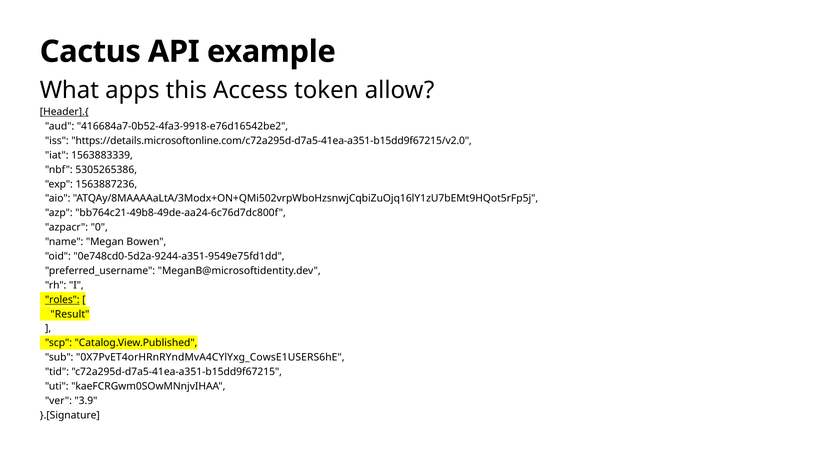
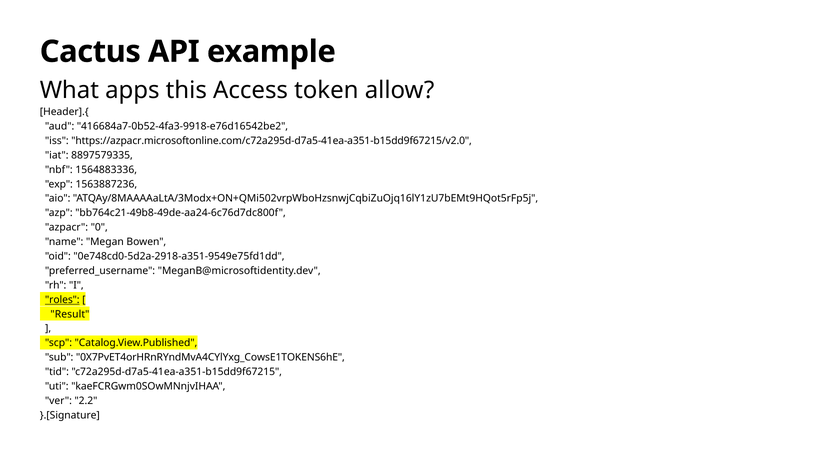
Header].{ underline: present -> none (64, 112)
https://details.microsoftonline.com/c72a295d-d7a5-41ea-a351-b15dd9f67215/v2.0: https://details.microsoftonline.com/c72a295d-d7a5-41ea-a351-b15dd9f67215/v2.0 -> https://azpacr.microsoftonline.com/c72a295d-d7a5-41ea-a351-b15dd9f67215/v2.0 (272, 141)
1563883339: 1563883339 -> 8897579335 (102, 155)
5305265386: 5305265386 -> 1564883336 (106, 170)
0e748cd0-5d2a-9244-a351-9549e75fd1dd: 0e748cd0-5d2a-9244-a351-9549e75fd1dd -> 0e748cd0-5d2a-2918-a351-9549e75fd1dd (179, 256)
0X7PvET4orHRnRYndMvA4CYlYxg_CowsE1USERS6hE: 0X7PvET4orHRnRYndMvA4CYlYxg_CowsE1USERS6hE -> 0X7PvET4orHRnRYndMvA4CYlYxg_CowsE1TOKENS6hE (210, 357)
3.9: 3.9 -> 2.2 (86, 400)
